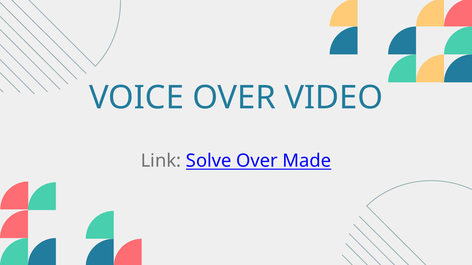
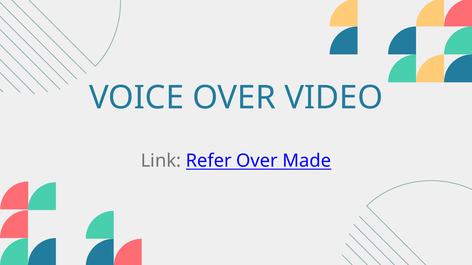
Solve: Solve -> Refer (209, 161)
